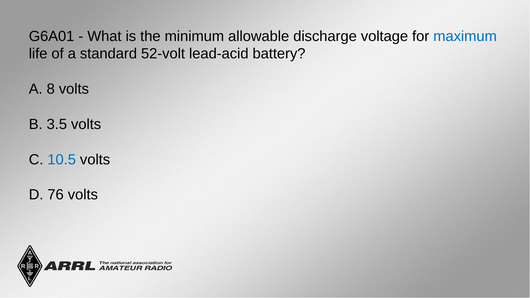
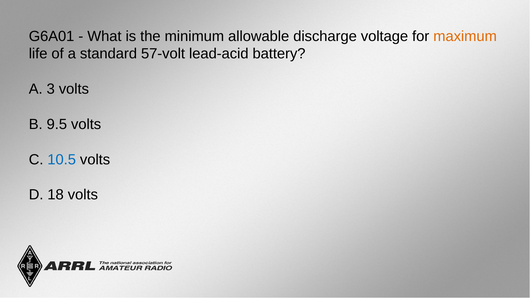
maximum colour: blue -> orange (465, 36)
52-volt: 52-volt -> 57-volt (163, 54)
8: 8 -> 3 (51, 89)
3.5: 3.5 -> 9.5 (57, 124)
76: 76 -> 18 (56, 195)
